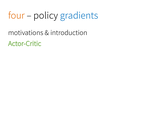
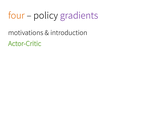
gradients colour: blue -> purple (79, 16)
